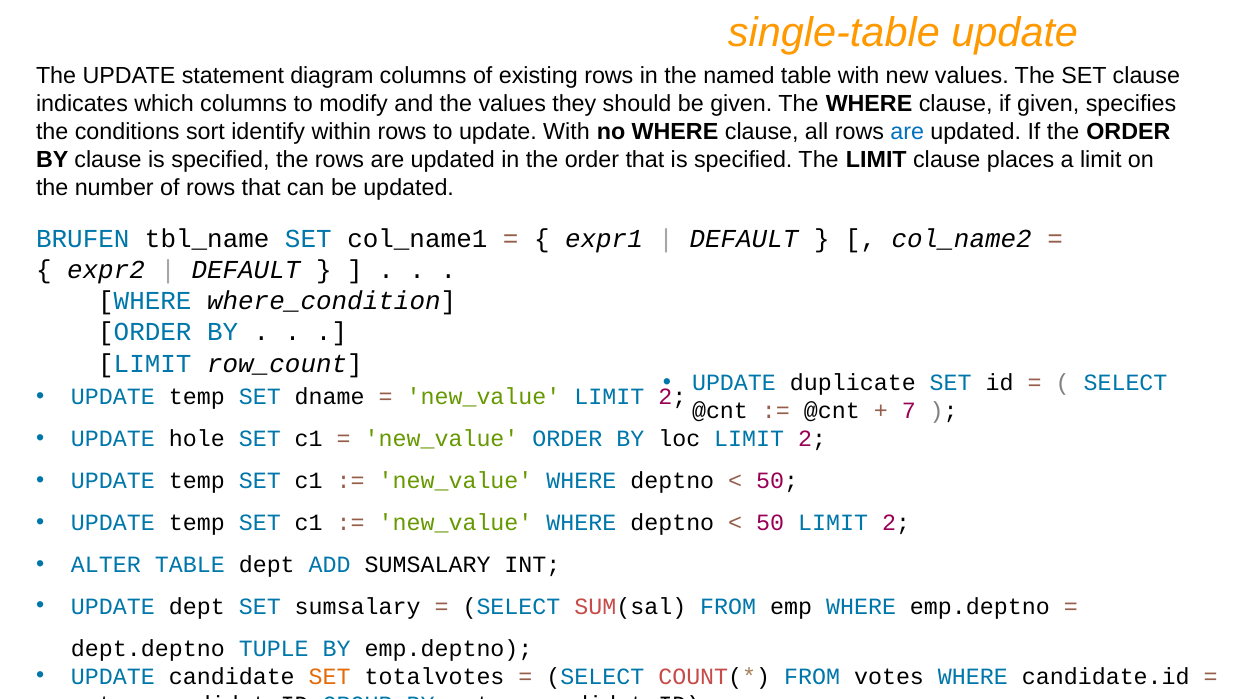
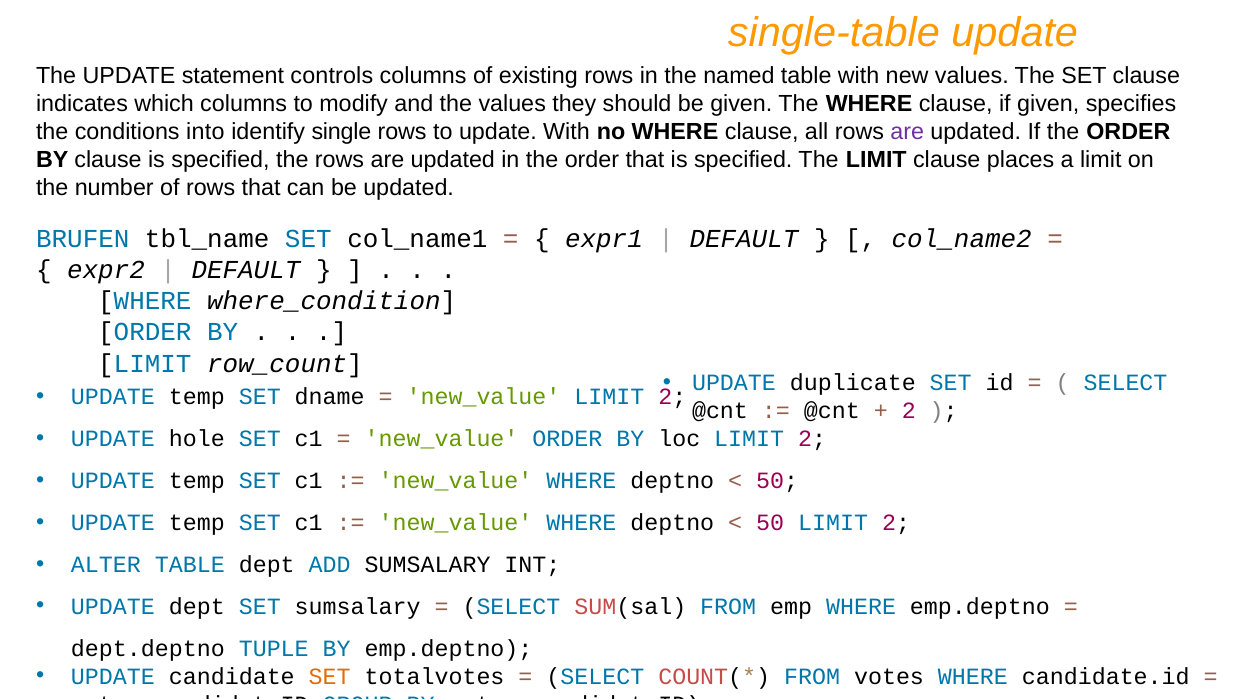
diagram: diagram -> controls (332, 76)
sort: sort -> into (205, 132)
within: within -> single (341, 132)
are colour: blue -> purple (907, 132)
7: 7 -> 2 (909, 411)
